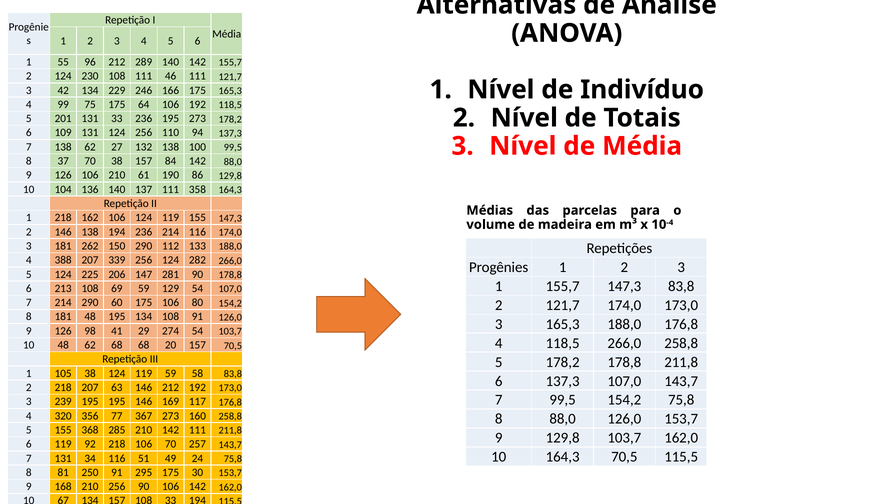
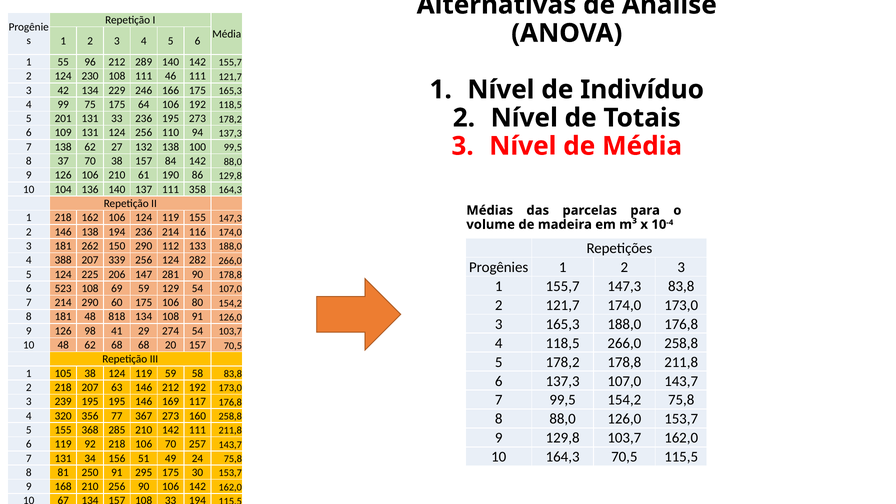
213: 213 -> 523 (63, 288)
48 195: 195 -> 818 (117, 317)
34 116: 116 -> 156 (117, 458)
